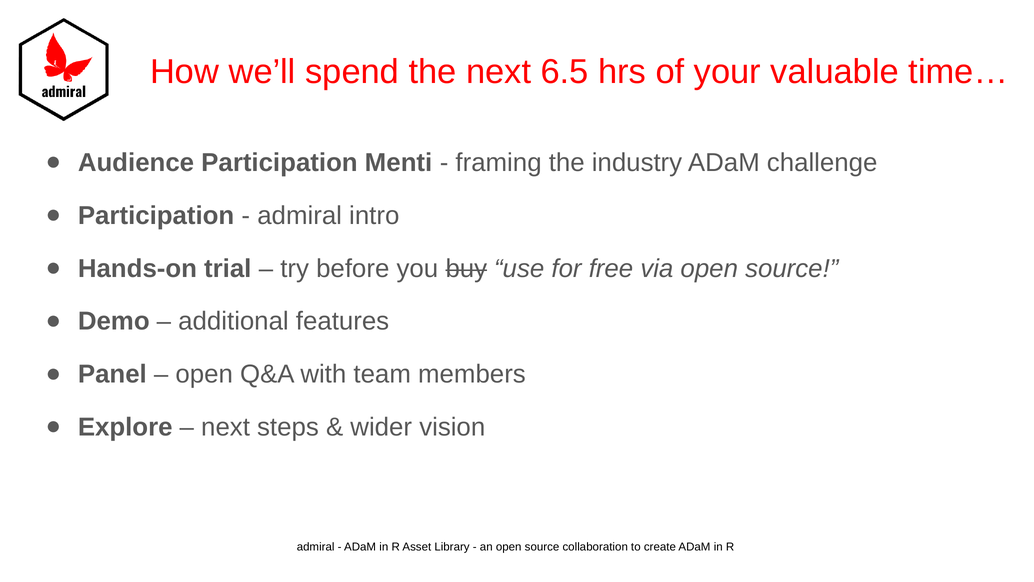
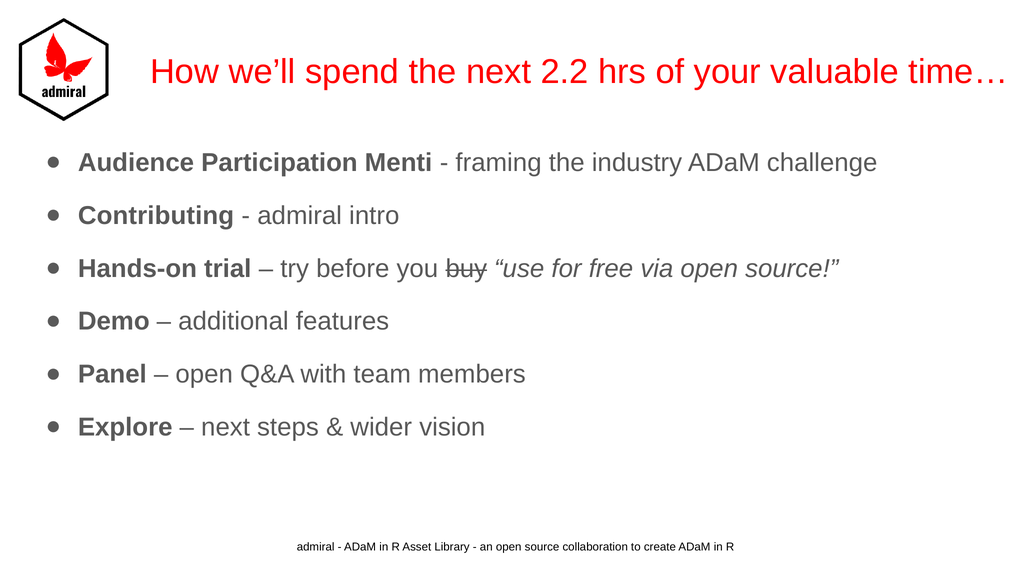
6.5: 6.5 -> 2.2 (565, 72)
Participation: Participation -> Contributing (156, 215)
